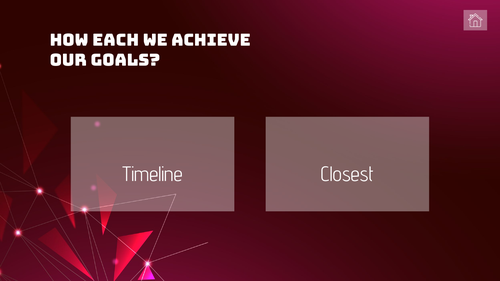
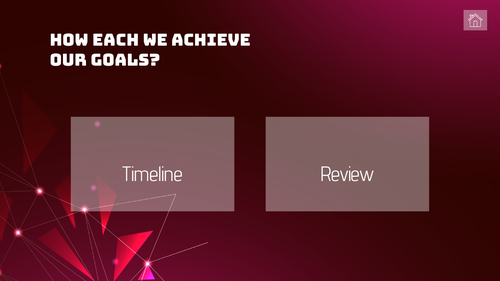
Closest: Closest -> Review (348, 175)
